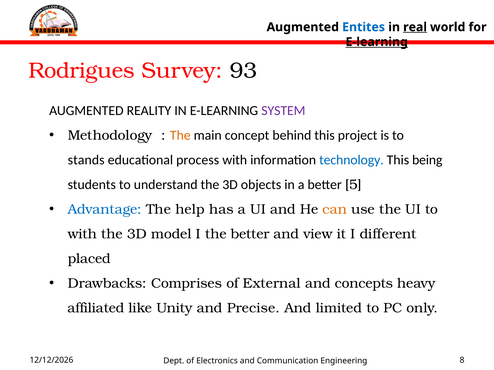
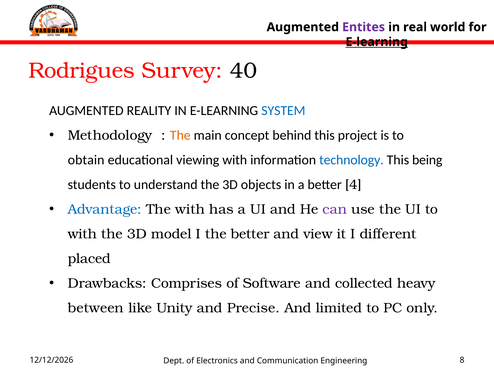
Entites colour: blue -> purple (364, 27)
real underline: present -> none (415, 27)
93: 93 -> 40 (243, 71)
SYSTEM colour: purple -> blue (283, 111)
stands: stands -> obtain (86, 160)
process: process -> viewing (198, 160)
5: 5 -> 4 (353, 185)
The help: help -> with (190, 210)
can colour: orange -> purple (335, 210)
External: External -> Software (272, 284)
concepts: concepts -> collected (364, 284)
affiliated: affiliated -> between (96, 308)
